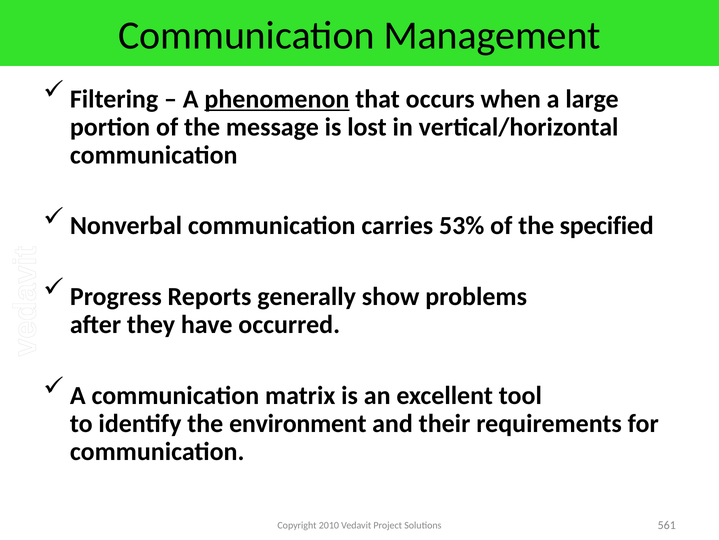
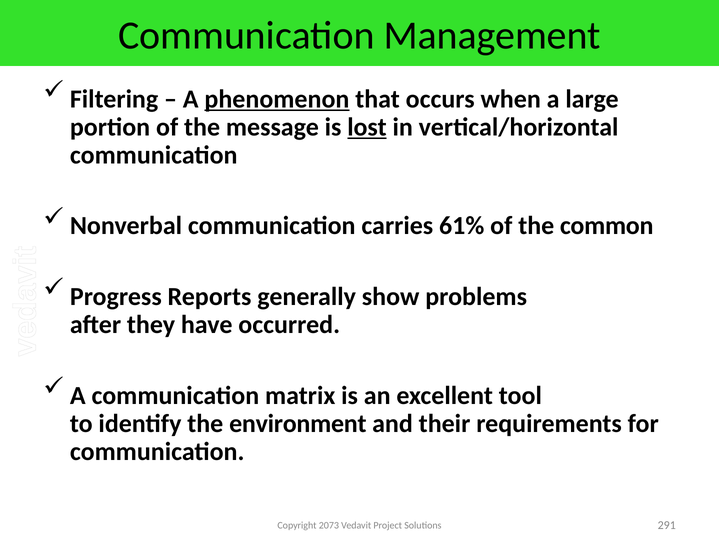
lost underline: none -> present (367, 127)
53%: 53% -> 61% (462, 226)
specified: specified -> common (607, 226)
2010: 2010 -> 2073 (329, 525)
561: 561 -> 291 (667, 525)
